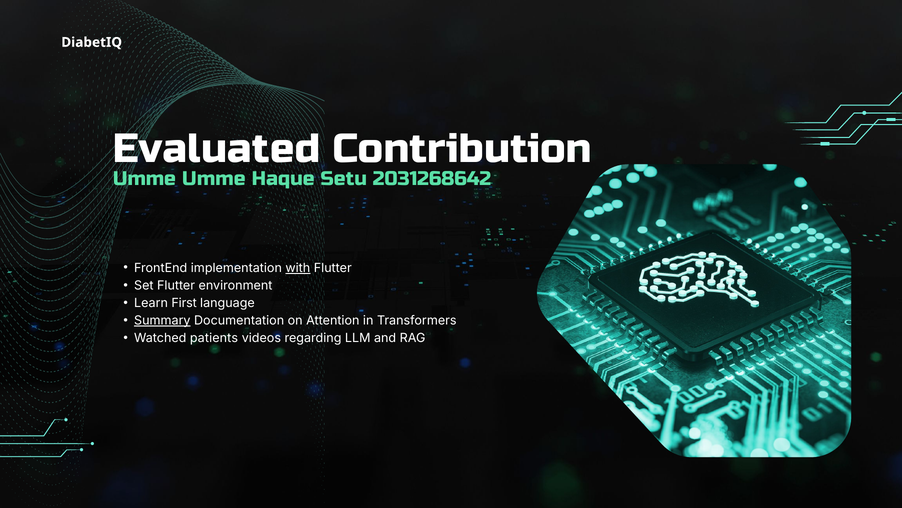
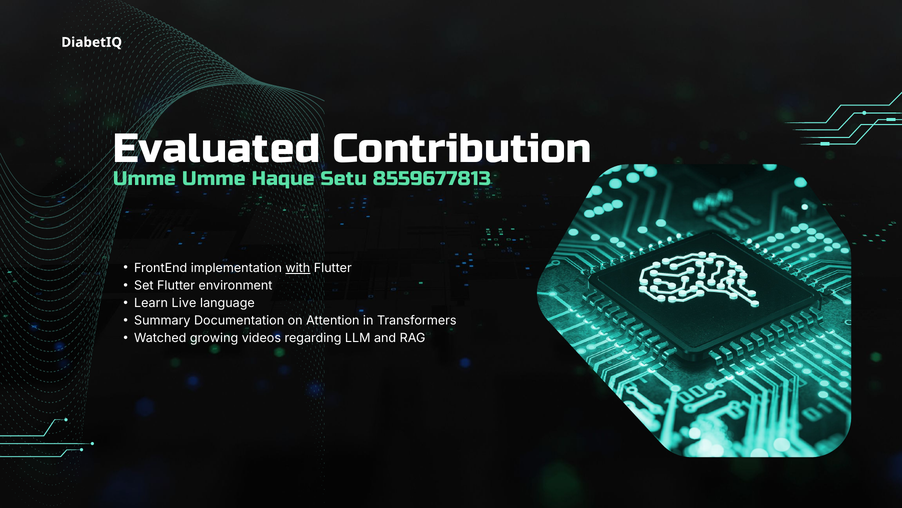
2031268642: 2031268642 -> 8559677813 (432, 179)
First: First -> Live (184, 303)
Summary underline: present -> none (162, 320)
patients: patients -> growing (214, 338)
